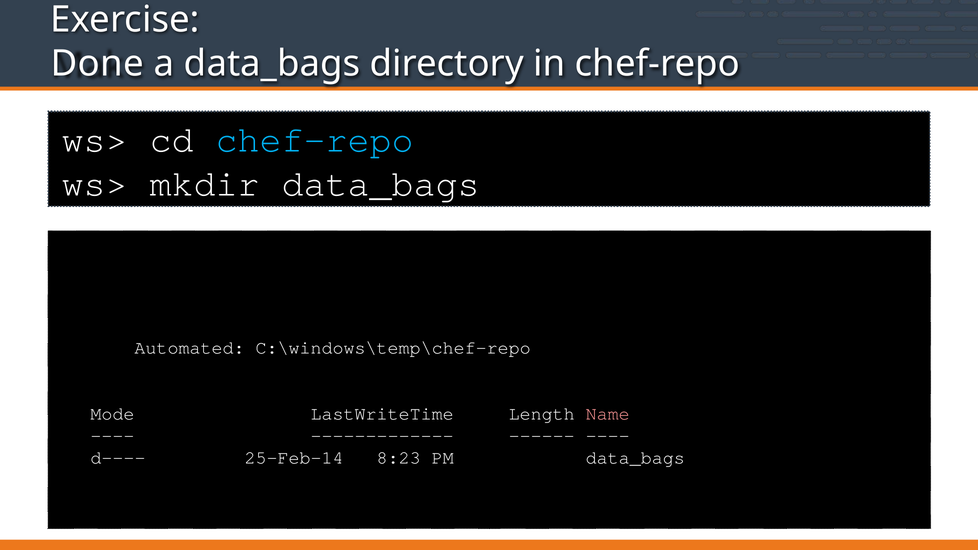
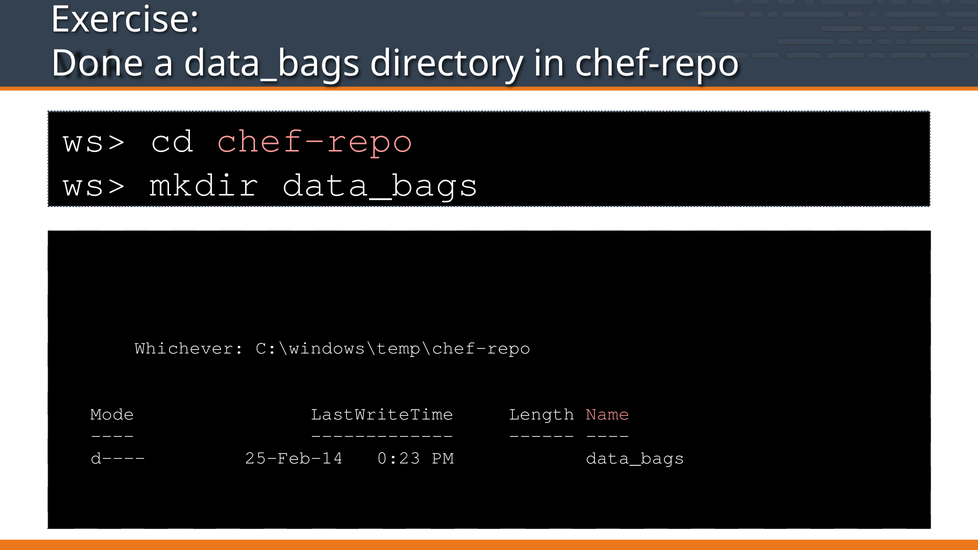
chef-repo colour: light blue -> pink (315, 139)
Automated: Automated -> Whichever (190, 348)
8:23: 8:23 -> 0:23 (399, 458)
